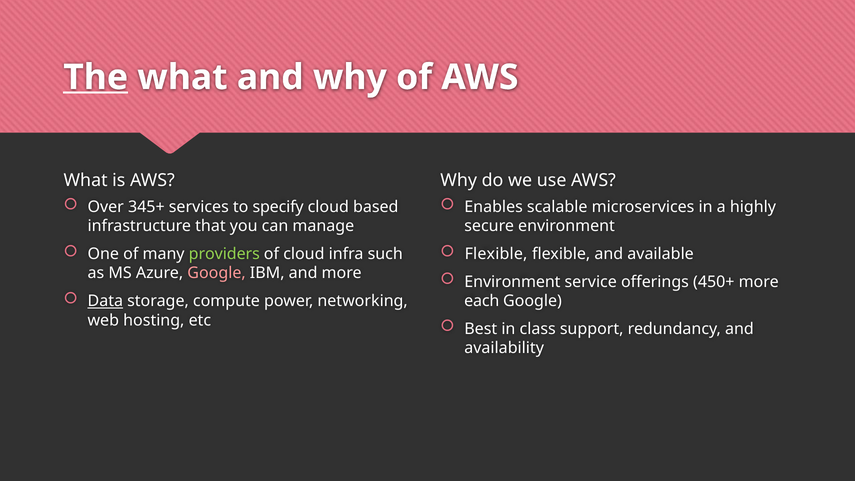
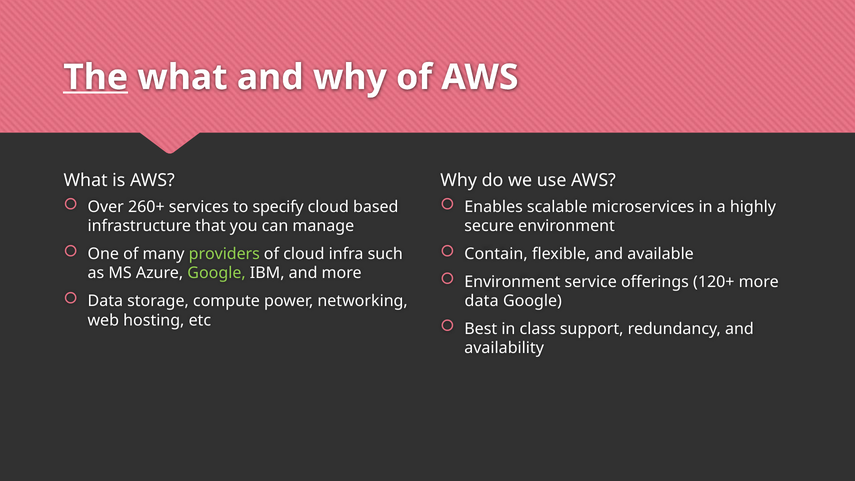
345+: 345+ -> 260+ (146, 207)
Flexible: Flexible -> Contain (496, 254)
Google colour: pink -> light green (217, 273)
450+: 450+ -> 120+ (714, 282)
Data underline: present -> none (105, 301)
each: each -> data (482, 301)
